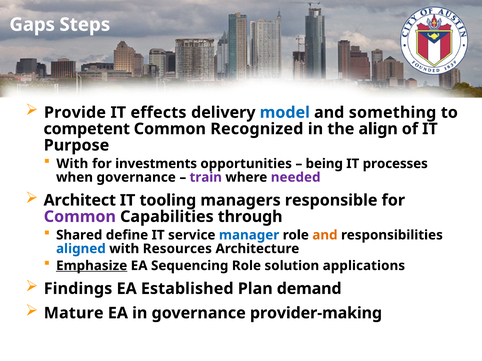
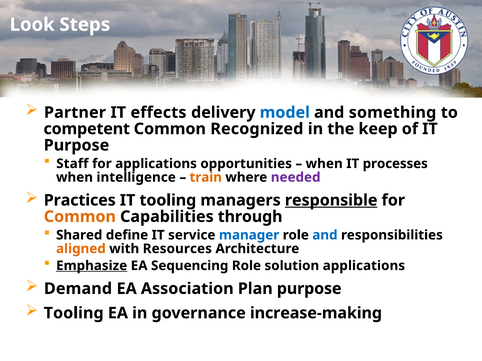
Gaps: Gaps -> Look (32, 25)
Provide: Provide -> Partner (75, 113)
align: align -> keep (378, 129)
With: With -> Staff (72, 164)
for investments: investments -> applications (156, 164)
being: being -> when (324, 164)
when governance: governance -> intelligence (136, 178)
train colour: purple -> orange (206, 178)
Architect: Architect -> Practices (80, 201)
responsible underline: none -> present (331, 201)
Common colour: purple -> orange (80, 217)
and colour: orange -> blue (325, 235)
aligned colour: blue -> orange (81, 249)
Findings: Findings -> Demand (78, 289)
Established: Established -> Association (187, 289)
Plan demand: demand -> purpose (309, 289)
Mature: Mature -> Tooling (74, 313)
provider-making: provider-making -> increase-making (316, 313)
